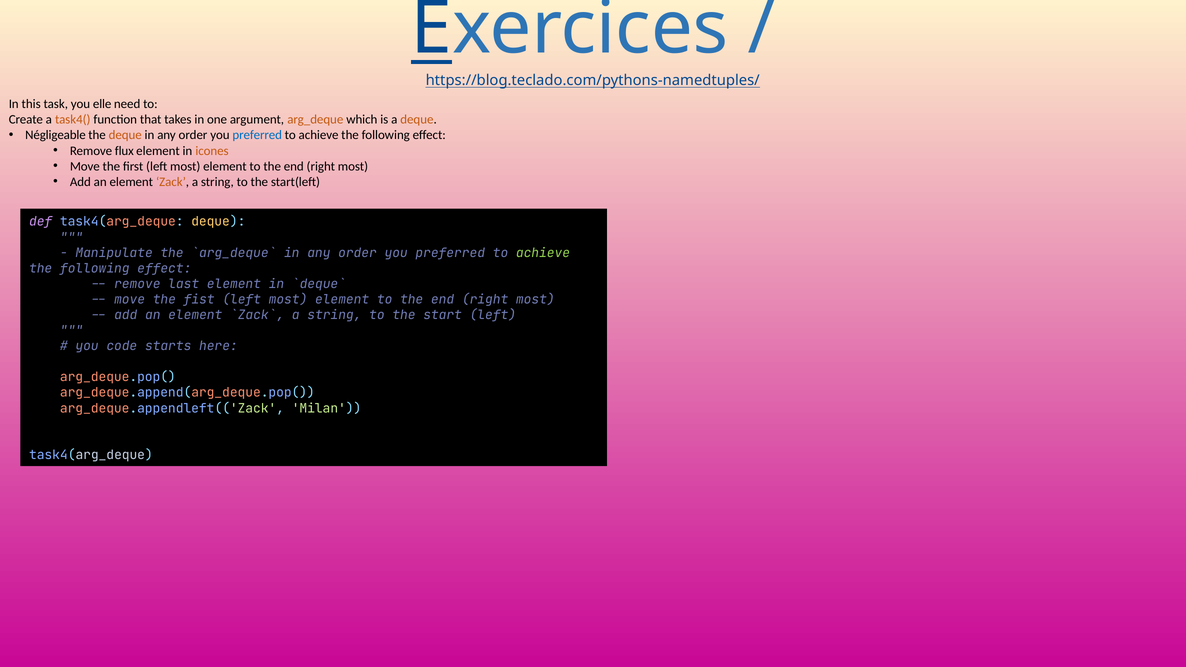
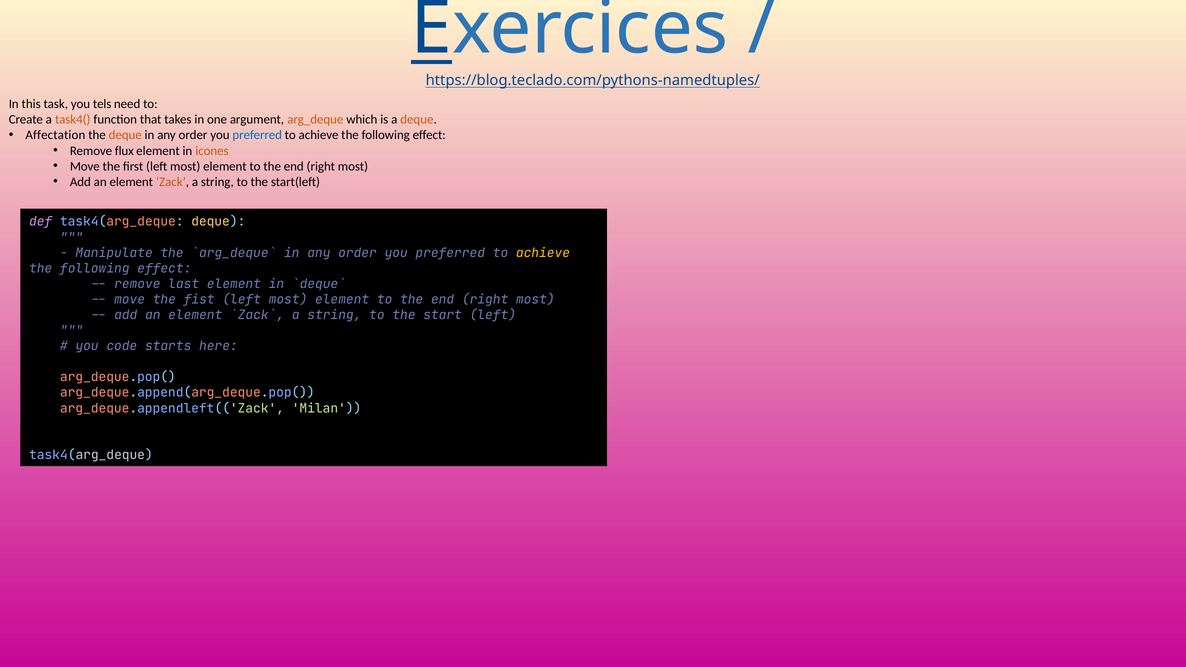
elle: elle -> tels (102, 104)
Négligeable: Négligeable -> Affectation (55, 135)
achieve colour: light green -> yellow (543, 253)
